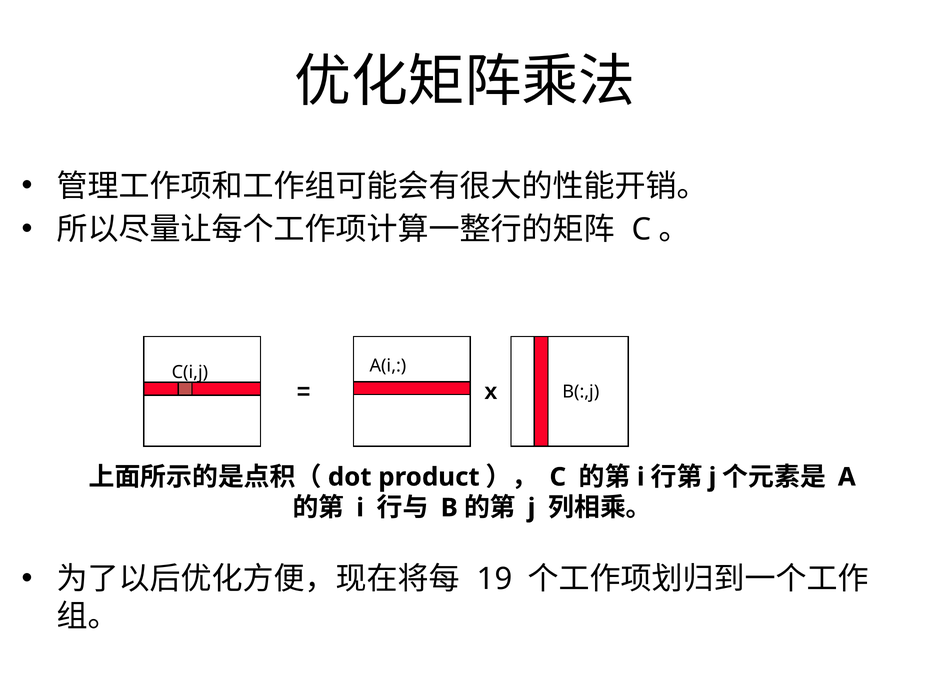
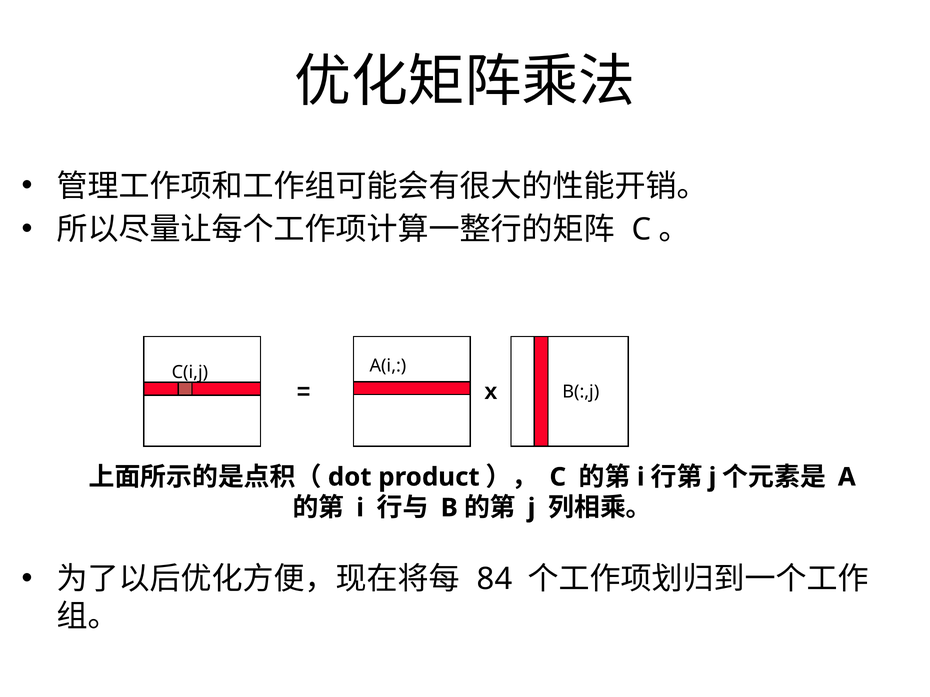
19: 19 -> 84 (495, 580)
